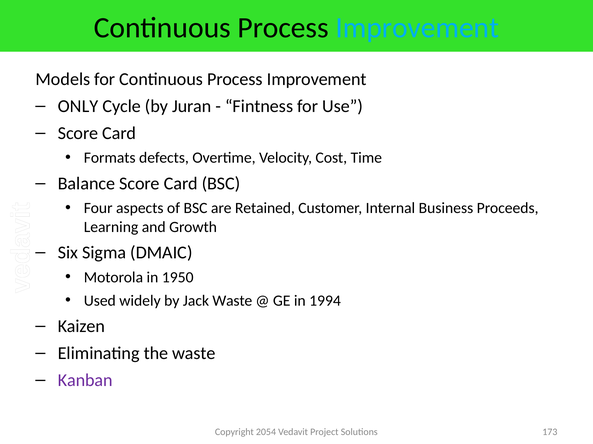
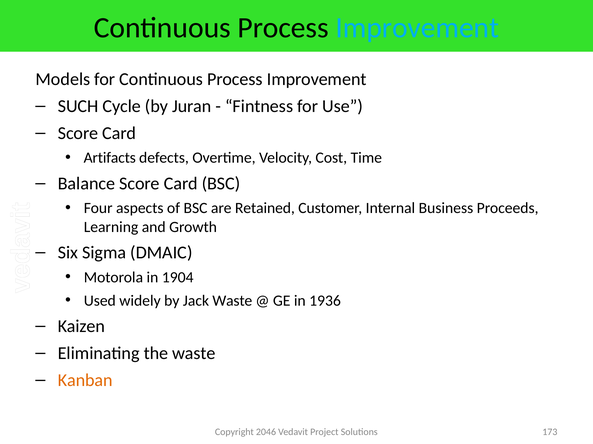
ONLY: ONLY -> SUCH (78, 106)
Formats: Formats -> Artifacts (110, 158)
1950: 1950 -> 1904 (178, 278)
1994: 1994 -> 1936 (325, 301)
Kanban colour: purple -> orange (85, 381)
2054: 2054 -> 2046 (266, 433)
